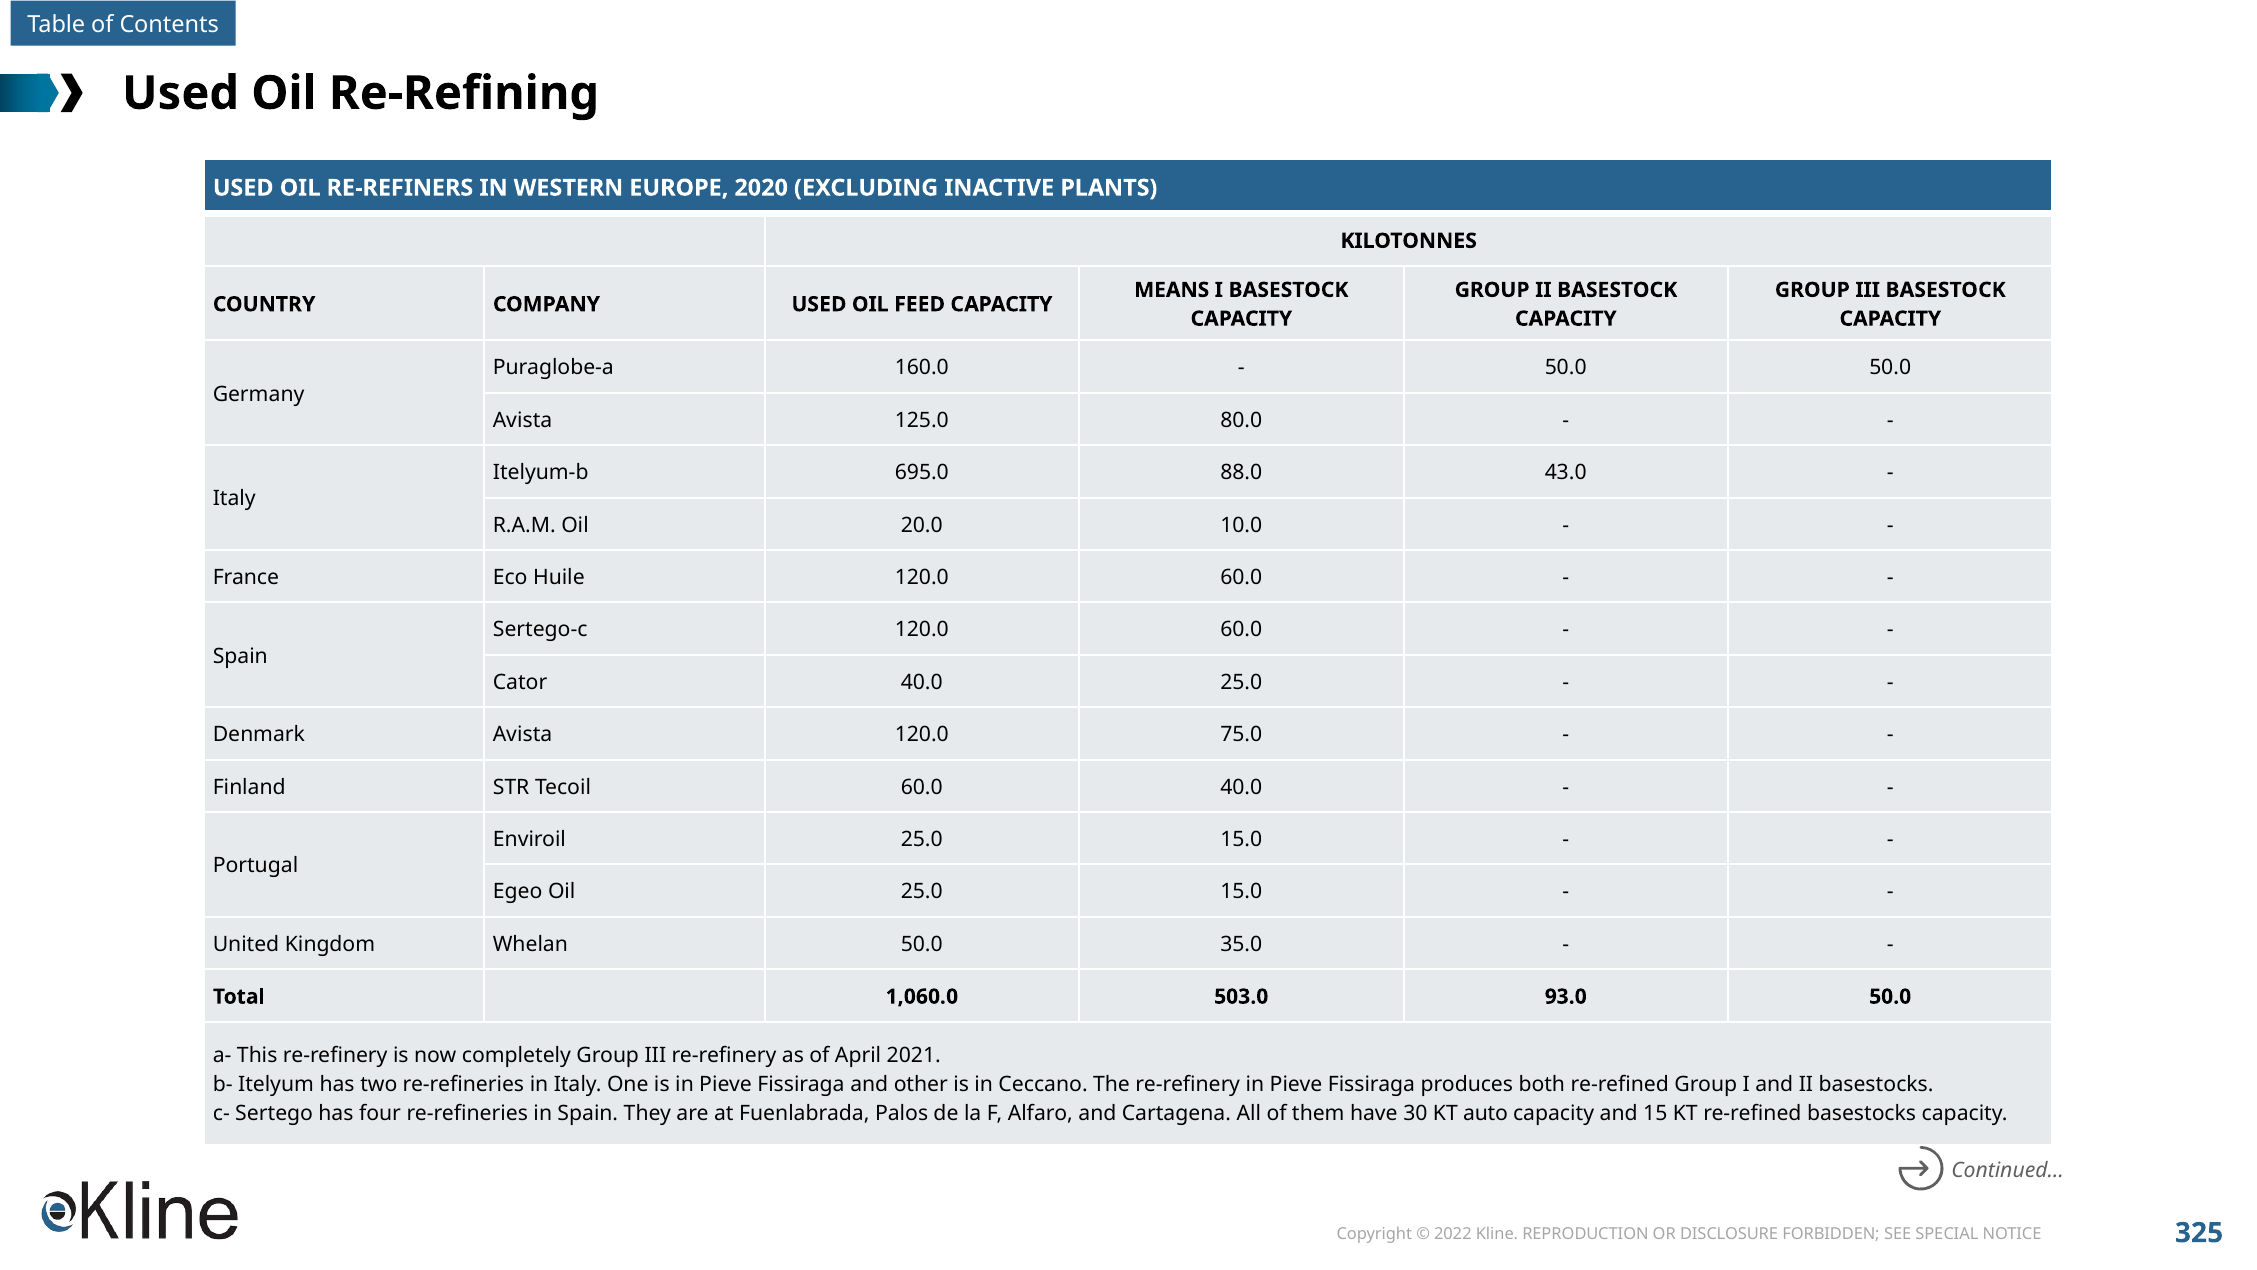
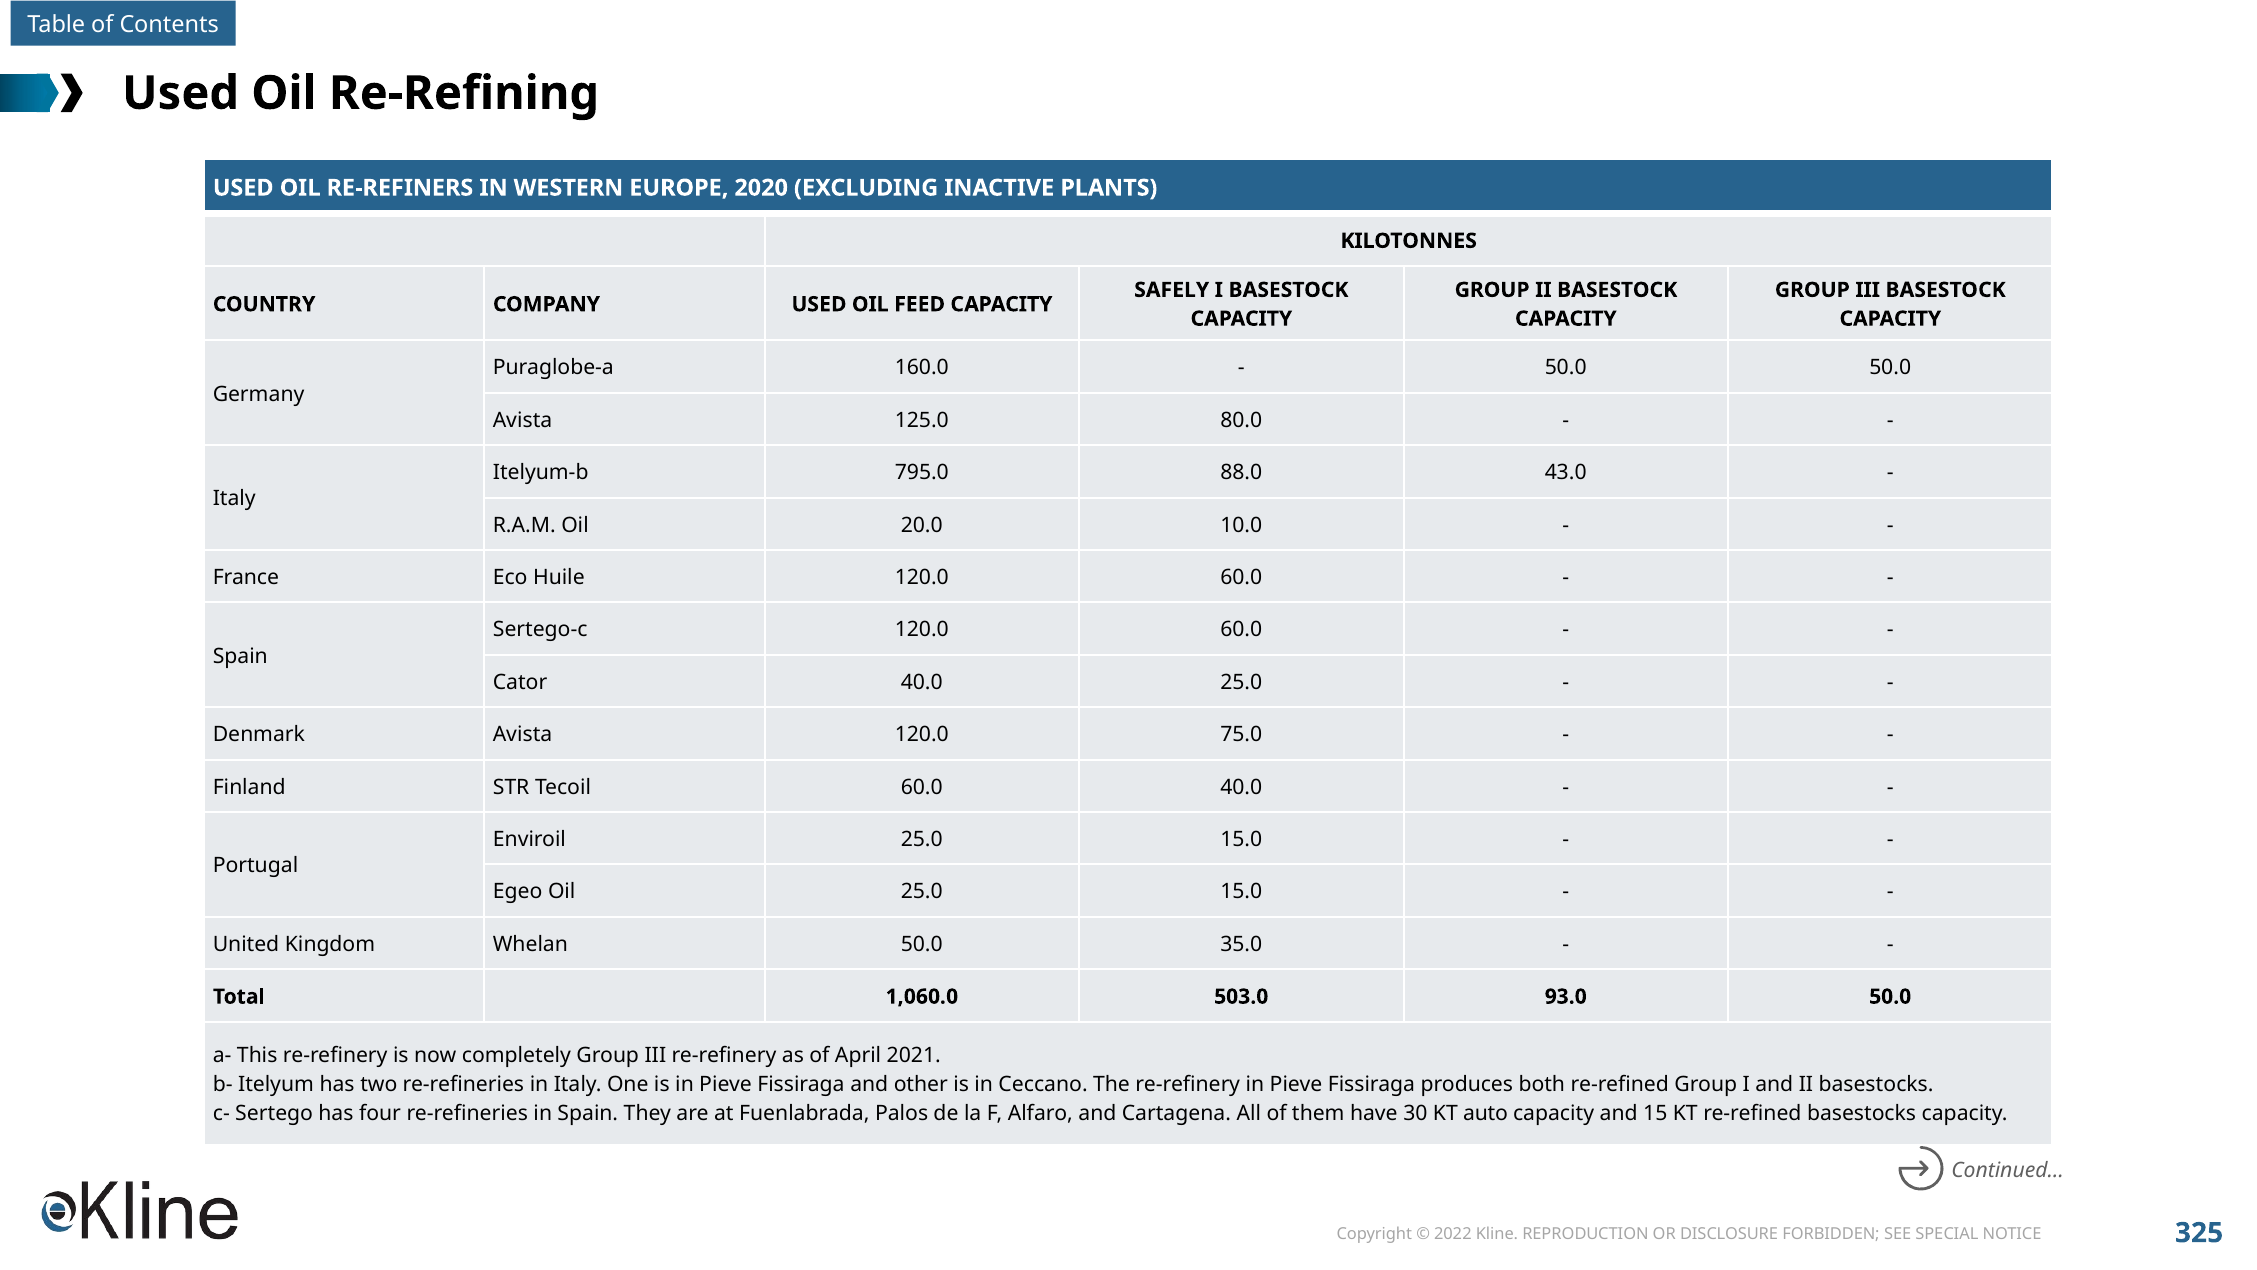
MEANS: MEANS -> SAFELY (1172, 290)
695.0: 695.0 -> 795.0 (922, 473)
